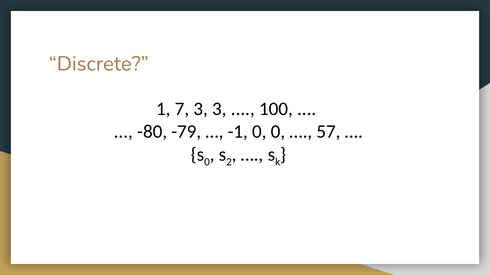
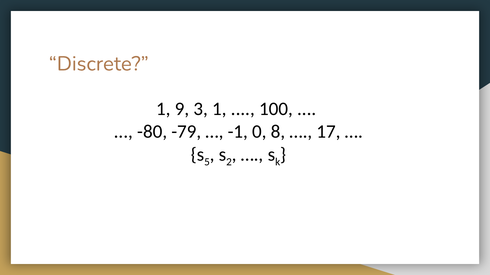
7: 7 -> 9 (182, 109)
3 3: 3 -> 1 (219, 109)
0 0: 0 -> 8 (278, 132)
57: 57 -> 17 (329, 132)
0: 0 -> 5 (207, 162)
